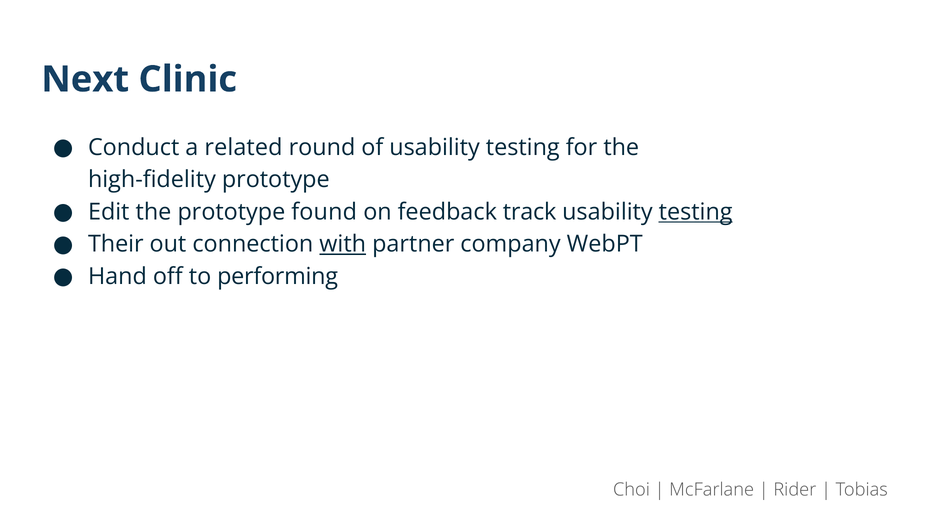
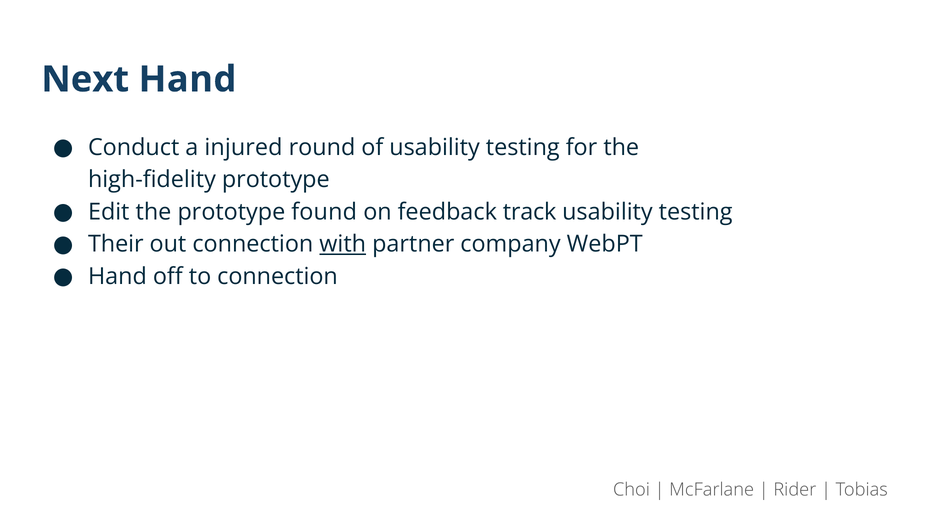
Next Clinic: Clinic -> Hand (188, 79)
related: related -> injured (243, 147)
testing underline: present -> none (696, 212)
to performing: performing -> connection (277, 276)
